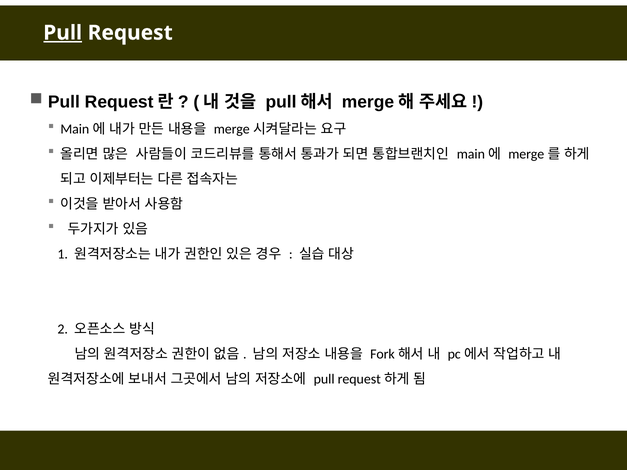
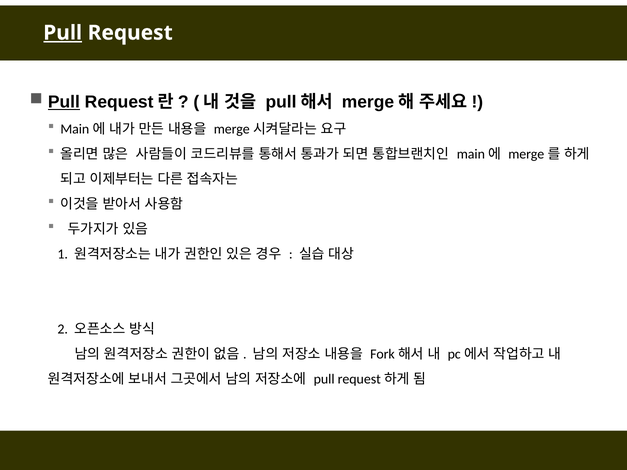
Pull underline: none -> present (64, 102)
